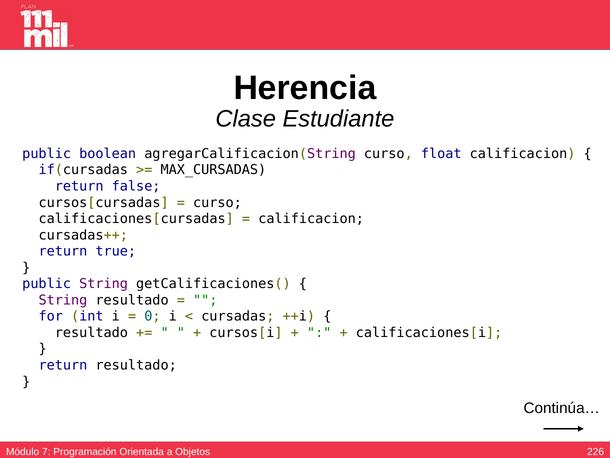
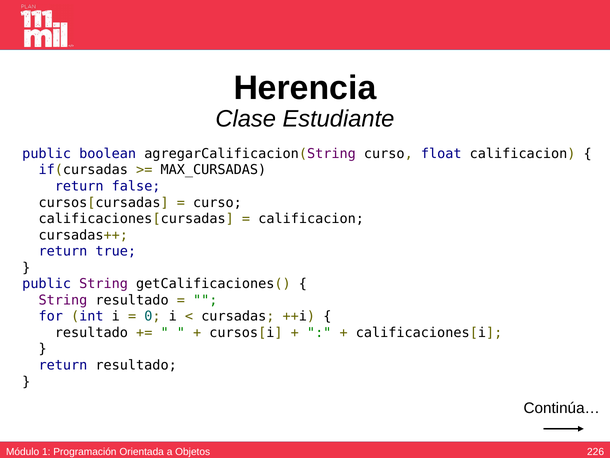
7: 7 -> 1 (46, 452)
